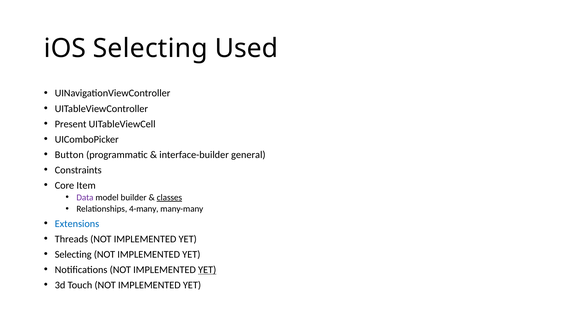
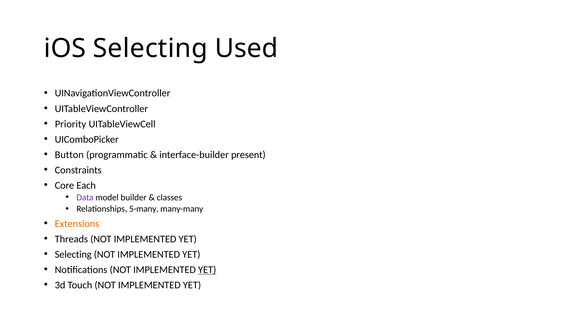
Present: Present -> Priority (71, 124)
general: general -> present (248, 154)
Item: Item -> Each (86, 185)
classes underline: present -> none (169, 197)
4-many: 4-many -> 5-many (144, 209)
Extensions colour: blue -> orange (77, 223)
